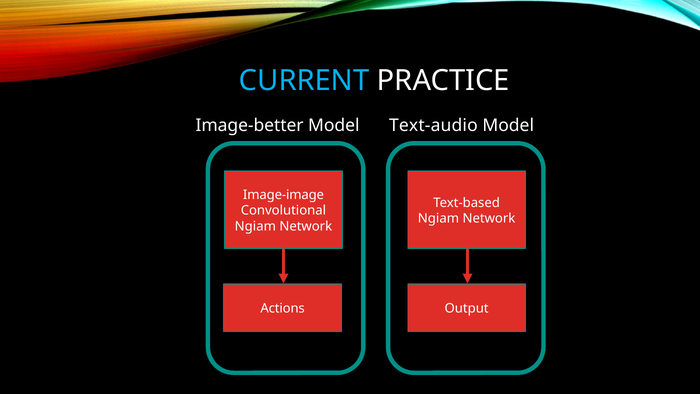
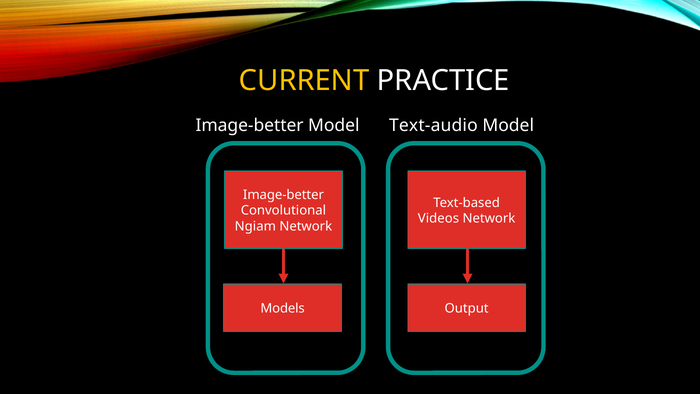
CURRENT colour: light blue -> yellow (304, 81)
Image-image: Image-image -> Image-better (283, 195)
Ngiam: Ngiam -> Videos (438, 218)
Actions: Actions -> Models (283, 308)
